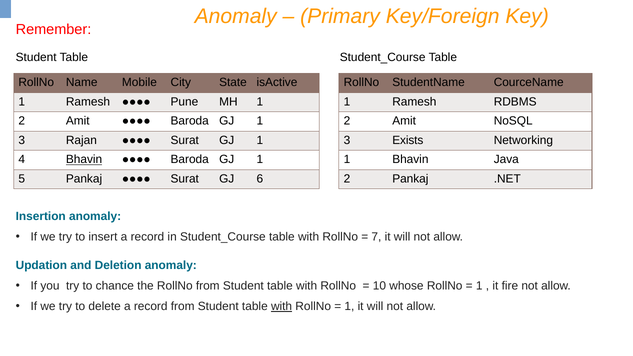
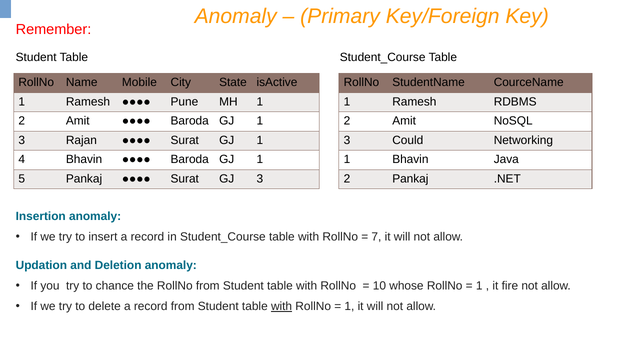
Exists: Exists -> Could (408, 140)
Bhavin underline: present -> none (84, 160)
GJ 6: 6 -> 3 (260, 179)
